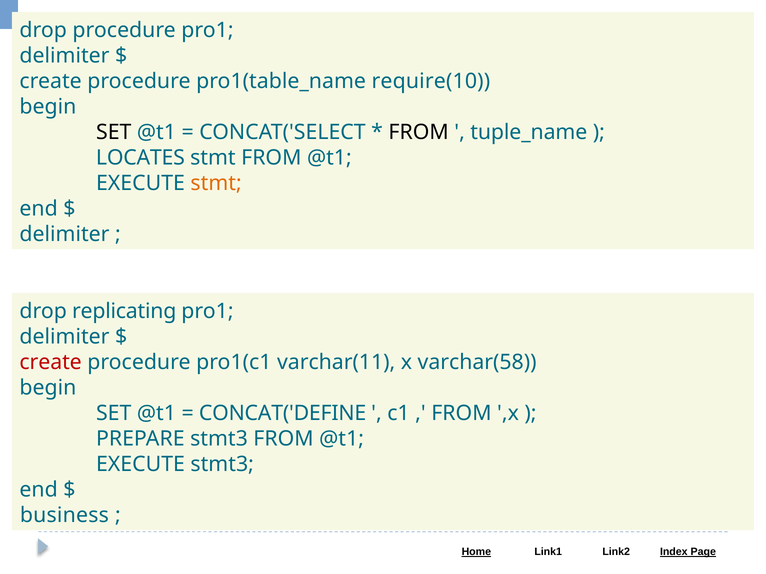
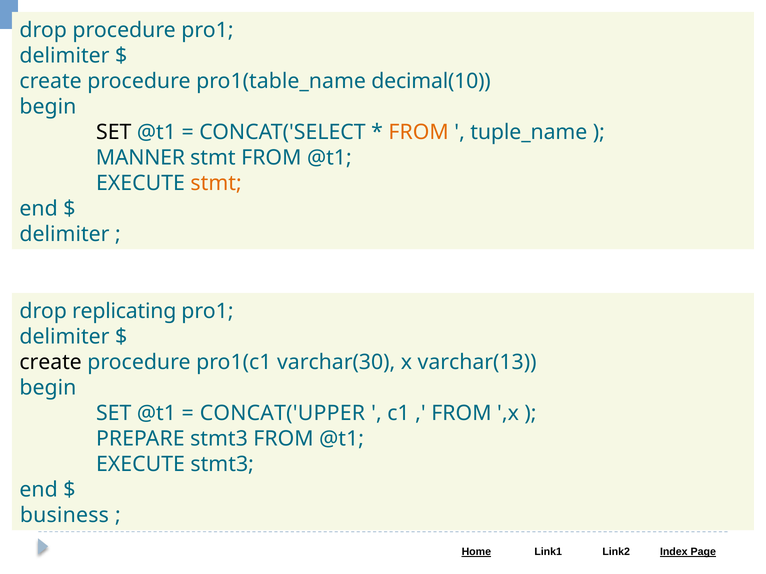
require(10: require(10 -> decimal(10 (431, 81)
FROM colour: black -> orange (419, 132)
LOCATES: LOCATES -> MANNER (140, 158)
create colour: red -> black (51, 362)
varchar(11: varchar(11 -> varchar(30 (336, 362)
varchar(58: varchar(58 -> varchar(13 (477, 362)
CONCAT('DEFINE: CONCAT('DEFINE -> CONCAT('UPPER (282, 413)
